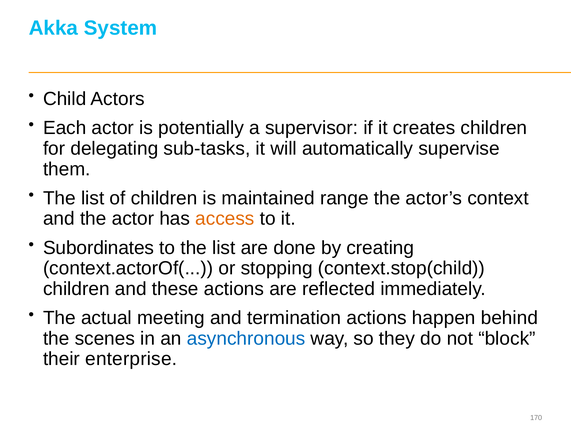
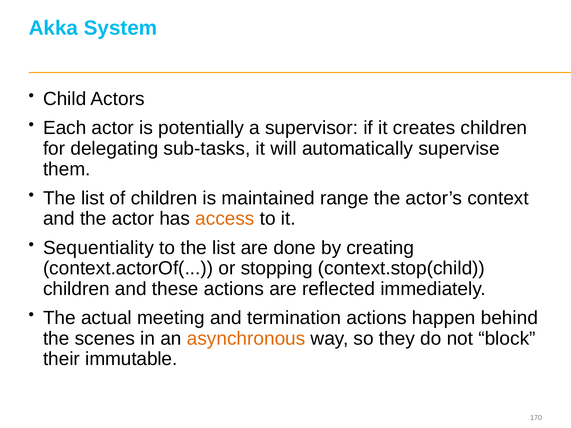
Subordinates: Subordinates -> Sequentiality (98, 248)
asynchronous colour: blue -> orange (246, 339)
enterprise: enterprise -> immutable (131, 359)
